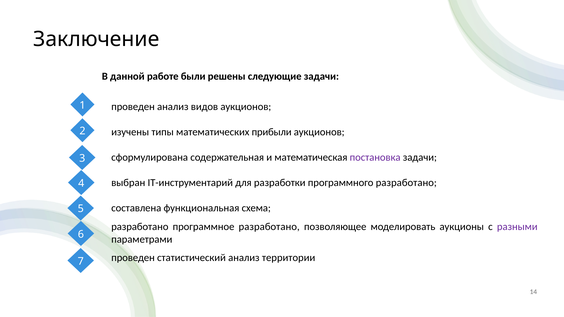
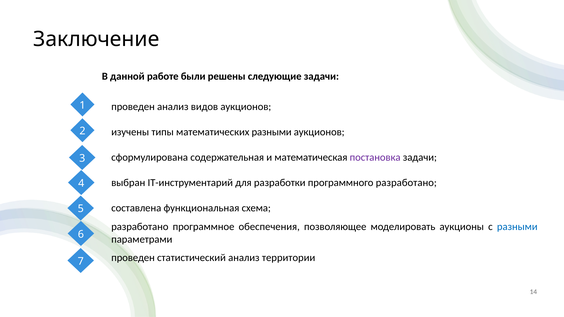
математических прибыли: прибыли -> разными (272, 132)
программное разработано: разработано -> обеспечения (269, 227)
разными colour: purple -> blue (517, 227)
